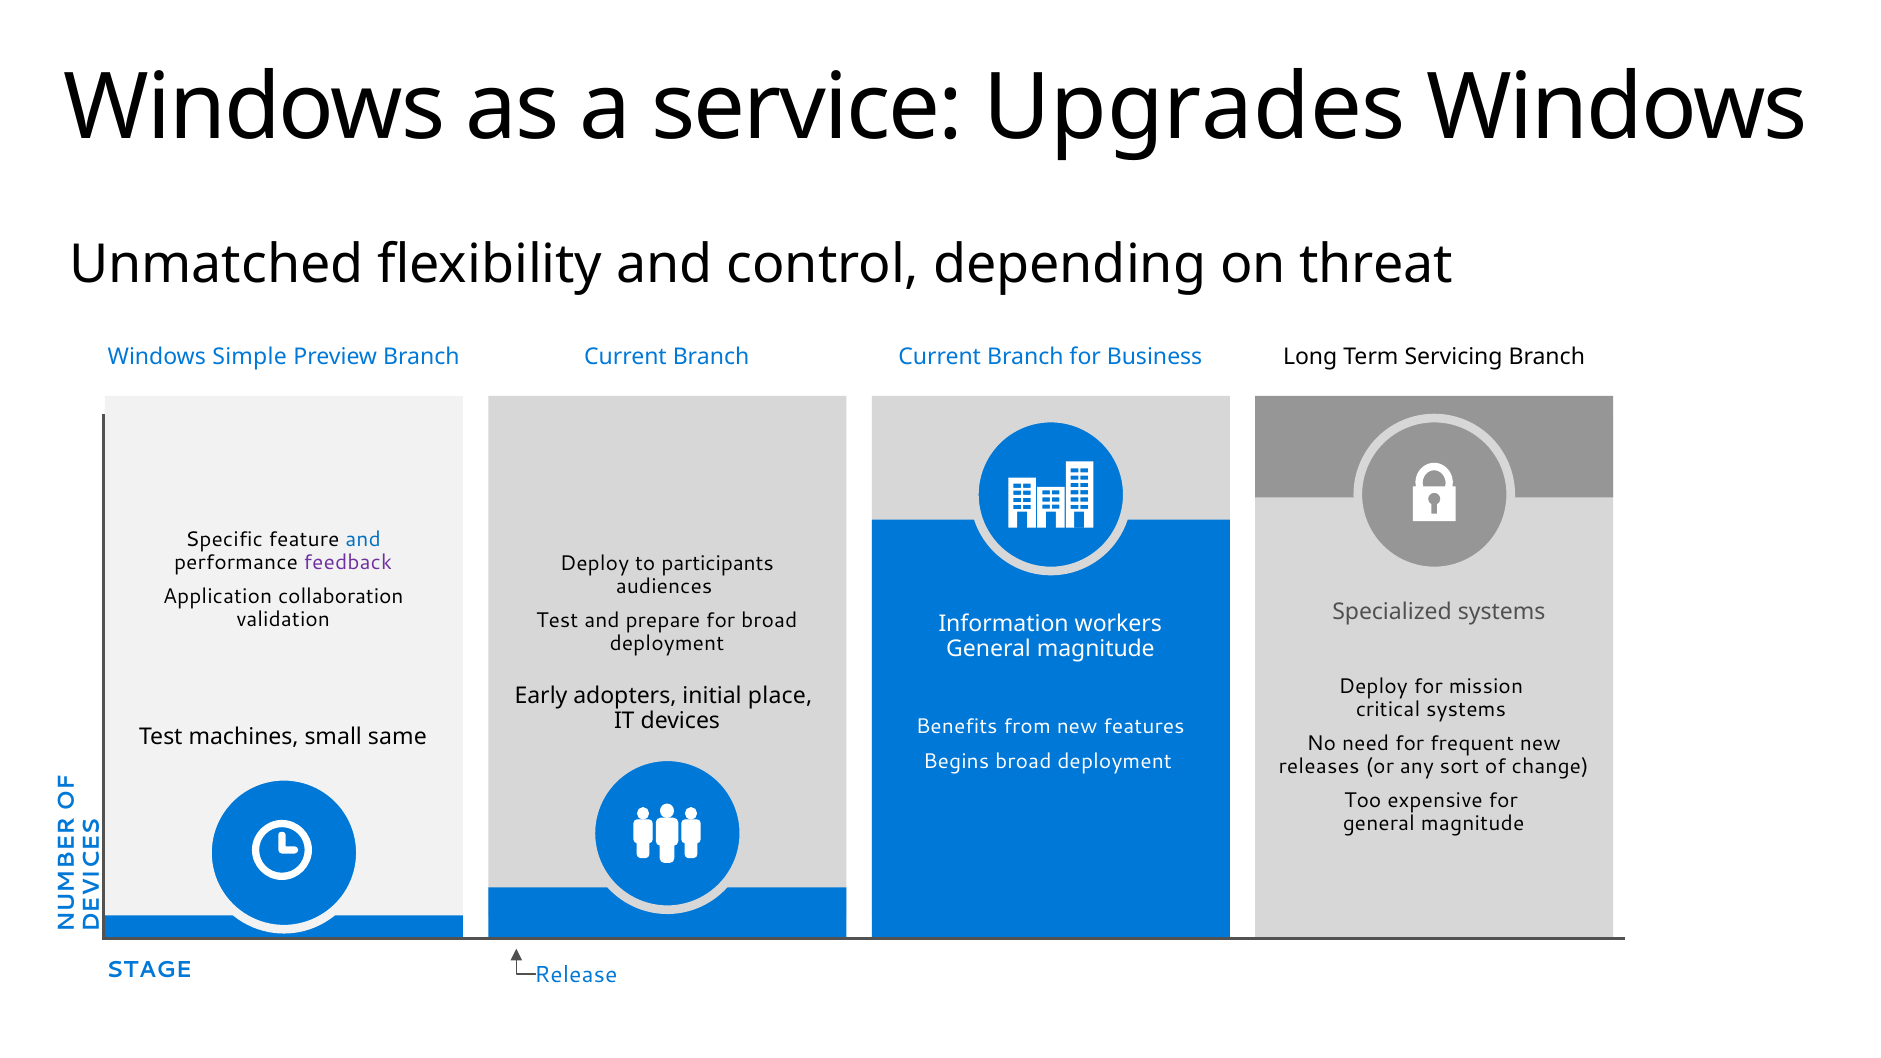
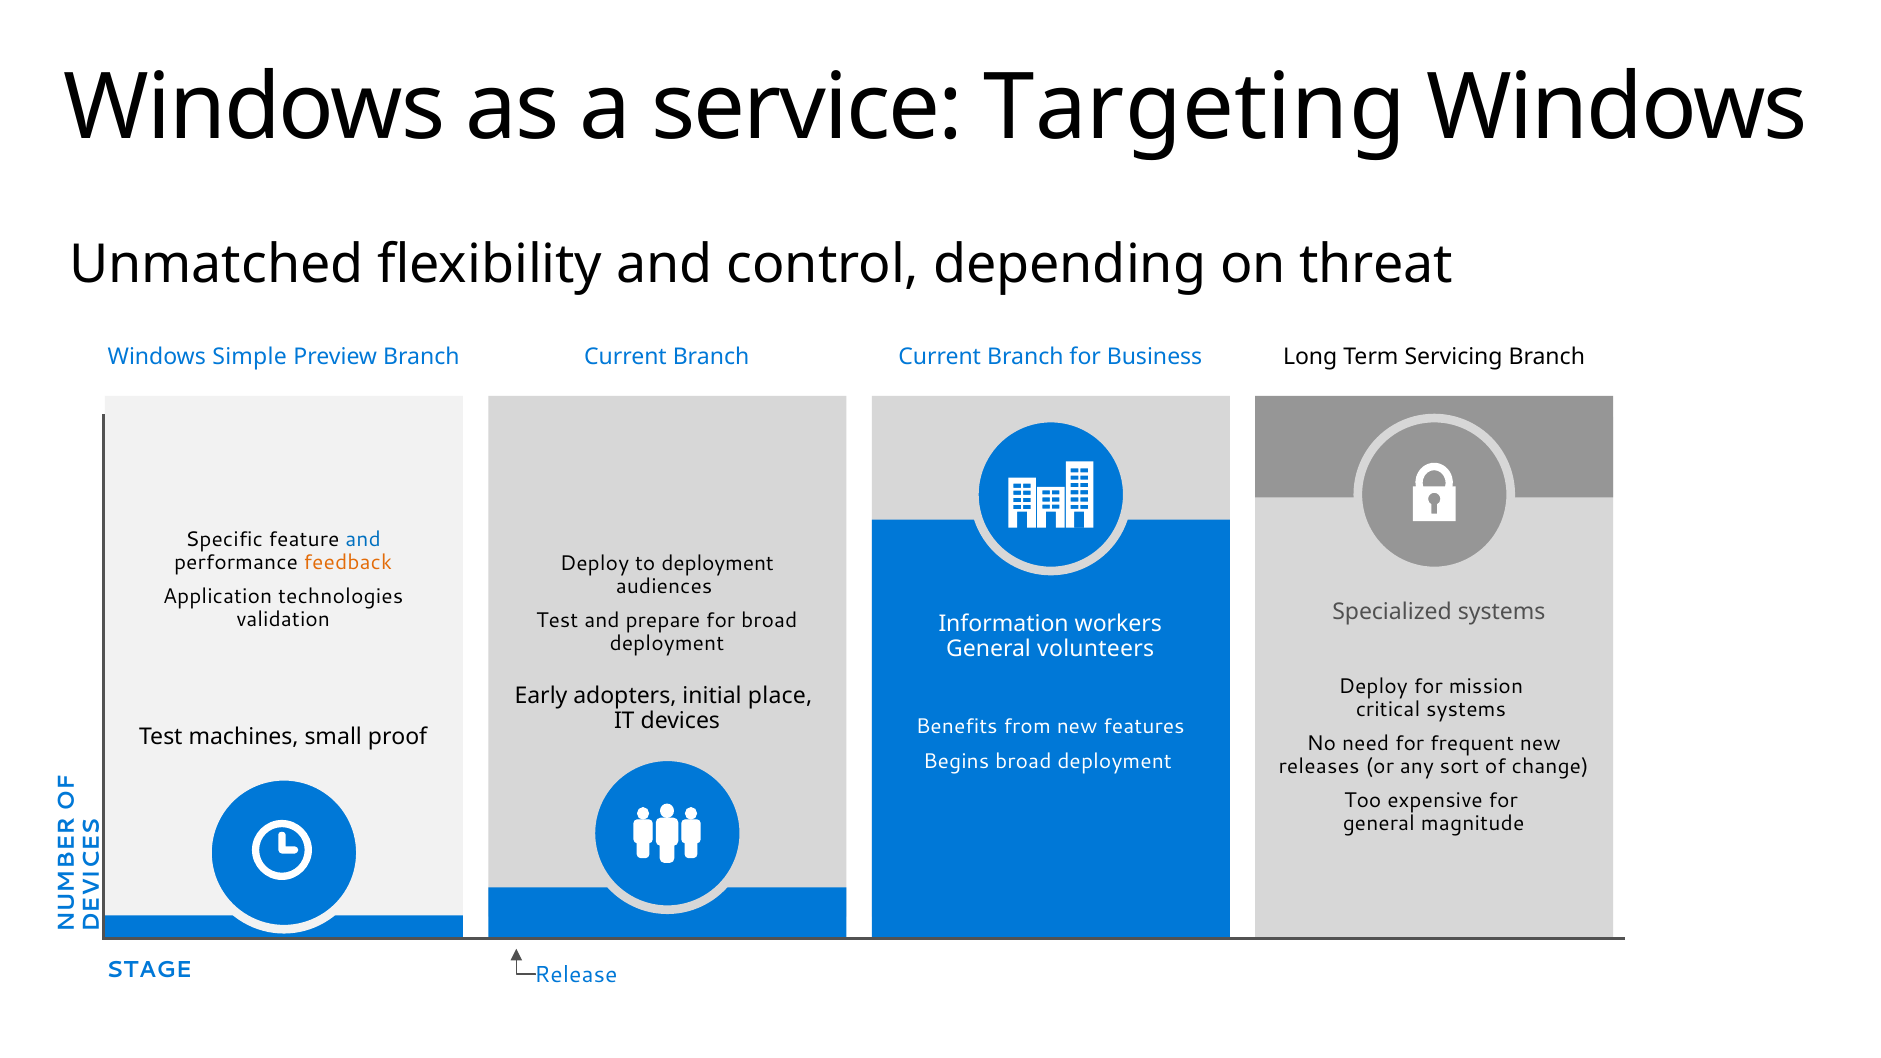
Upgrades: Upgrades -> Targeting (1195, 108)
feedback colour: purple -> orange (348, 562)
to participants: participants -> deployment (718, 563)
collaboration: collaboration -> technologies (341, 597)
magnitude: magnitude -> volunteers (1096, 648)
same: same -> proof (398, 737)
